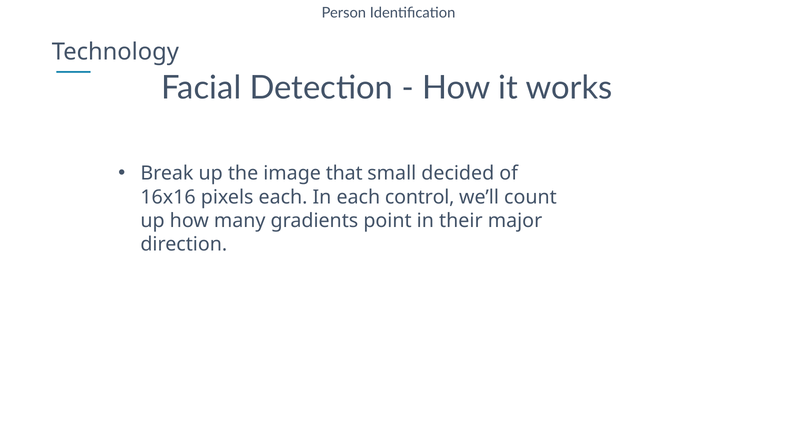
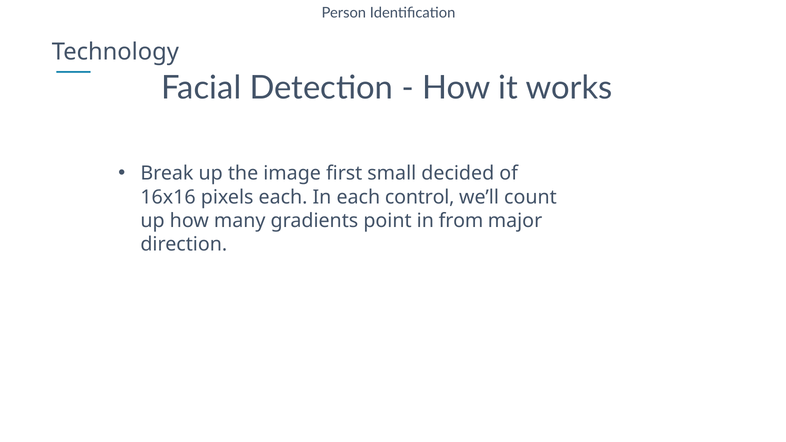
that: that -> first (344, 174)
their: their -> from (461, 221)
